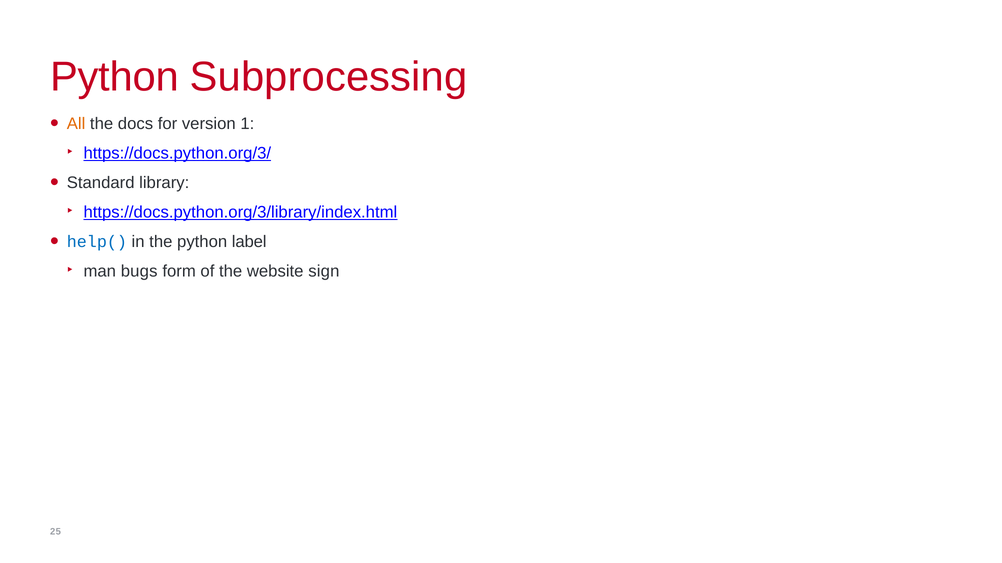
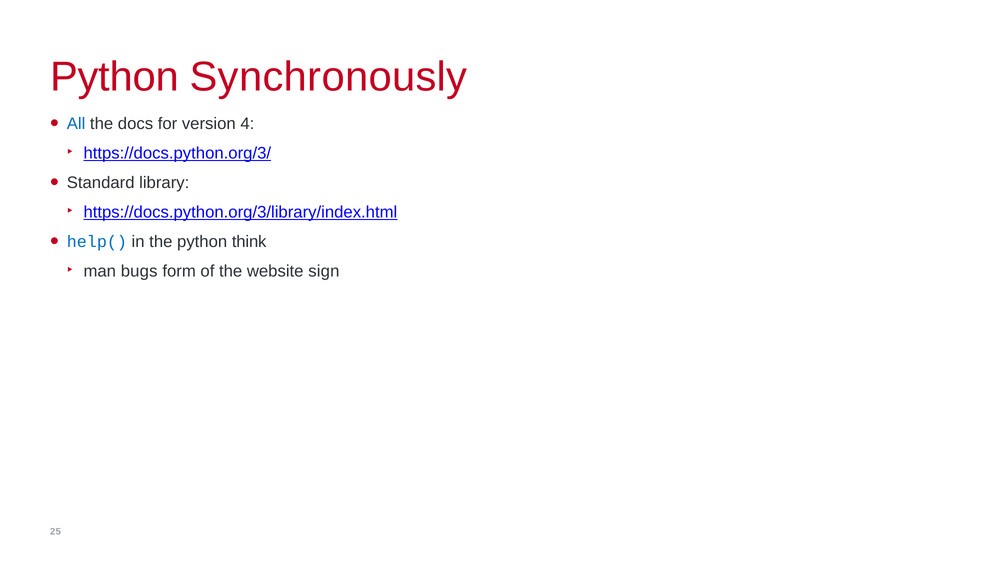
Subprocessing: Subprocessing -> Synchronously (329, 77)
All colour: orange -> blue (76, 124)
1: 1 -> 4 (247, 124)
label: label -> think (249, 242)
